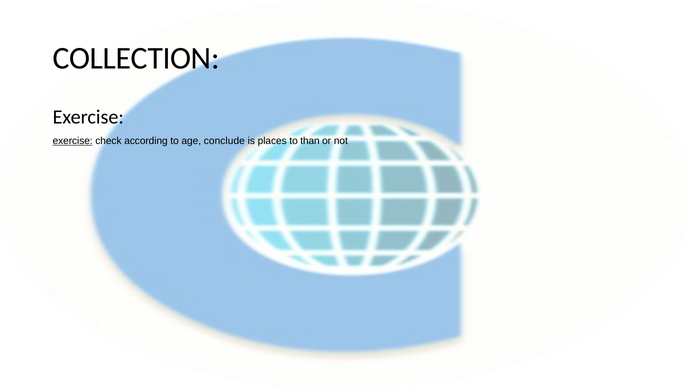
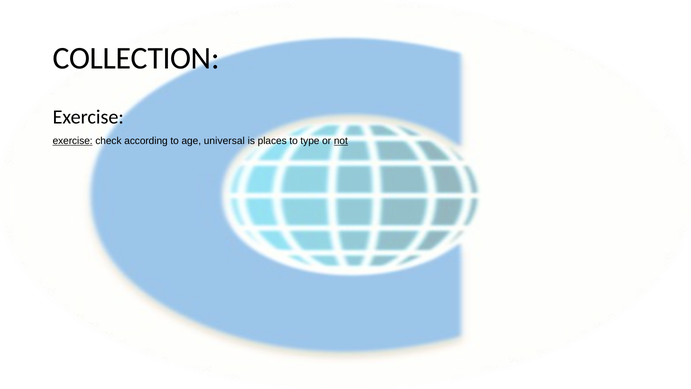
conclude: conclude -> universal (224, 141)
than: than -> type (310, 141)
not underline: none -> present (341, 141)
